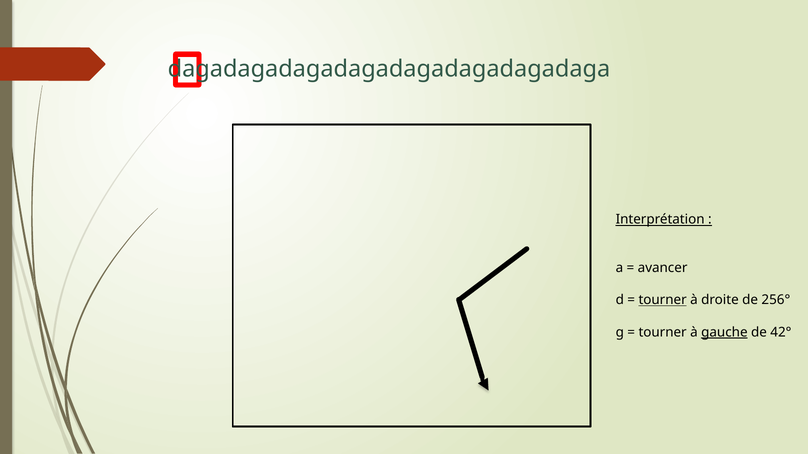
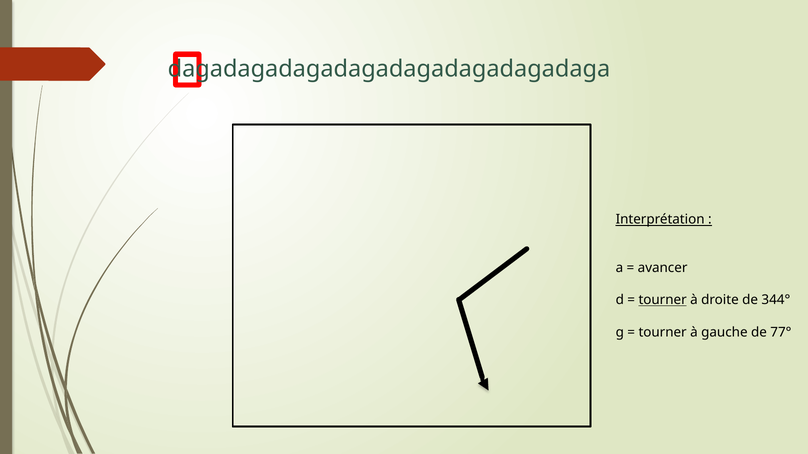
256°: 256° -> 344° (776, 300)
gauche underline: present -> none (724, 333)
42°: 42° -> 77° (781, 333)
